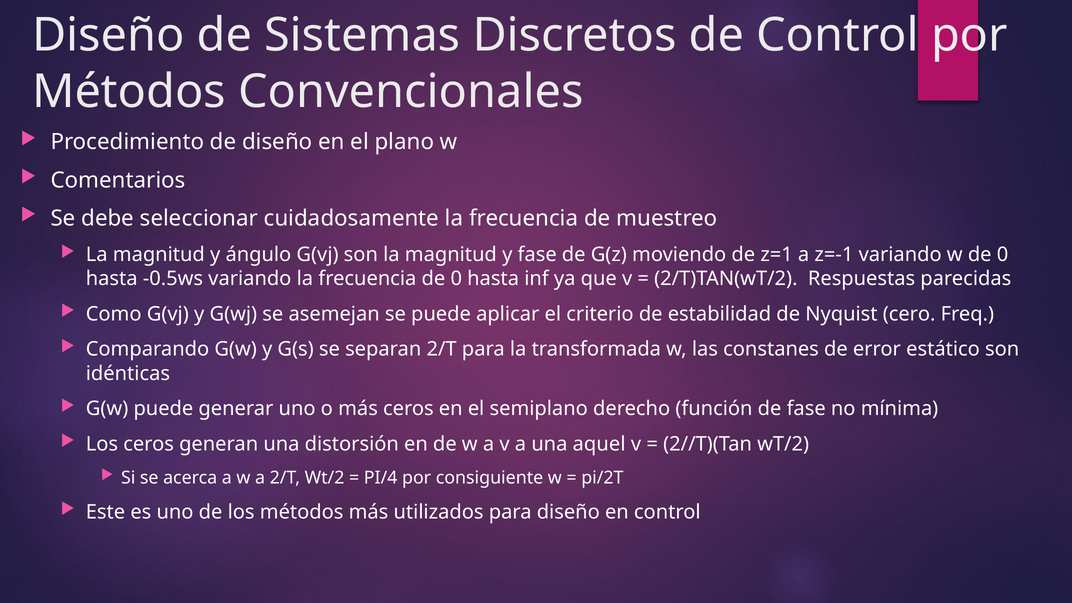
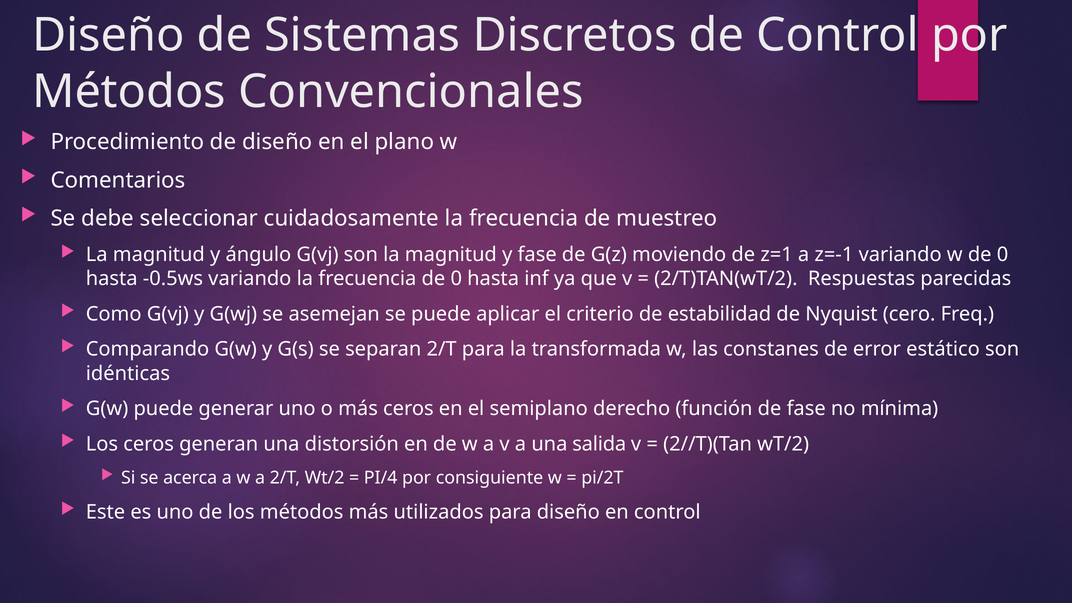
aquel: aquel -> salida (599, 444)
